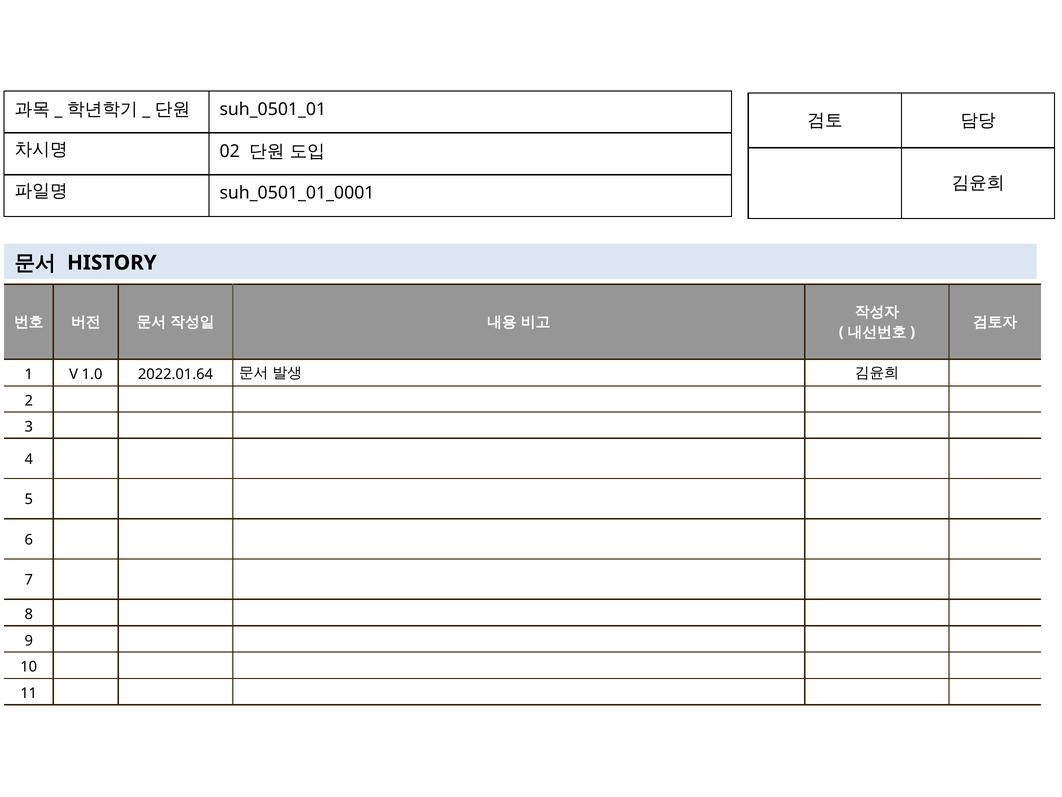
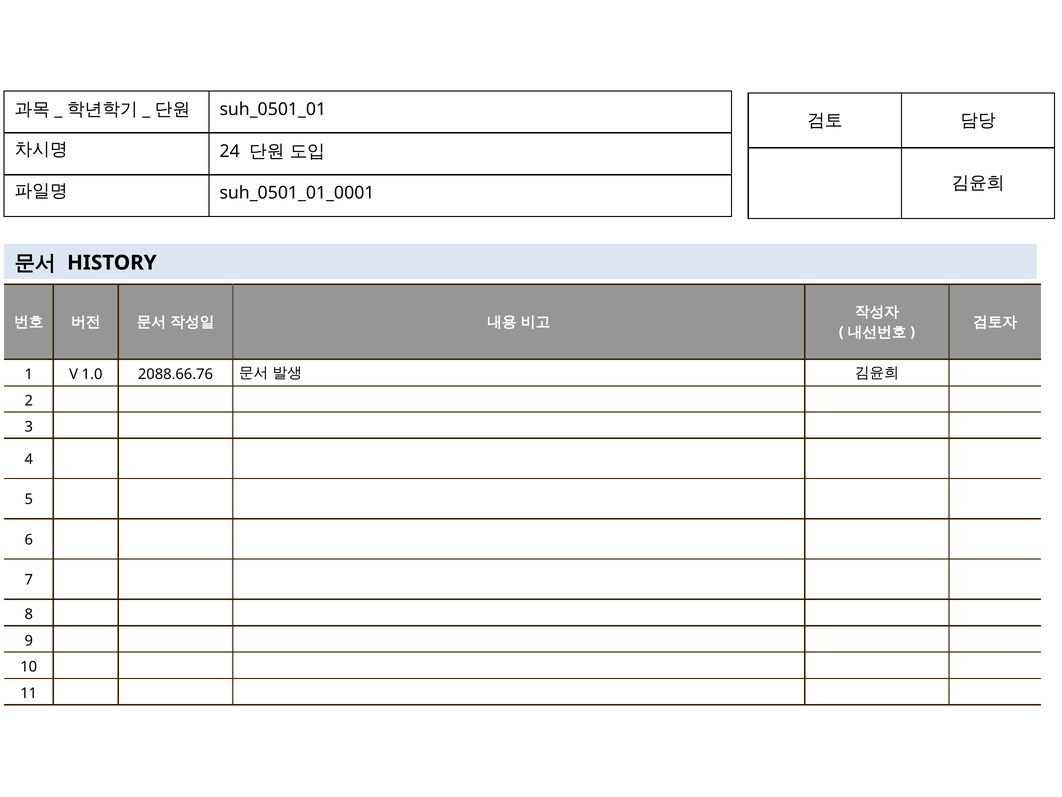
02: 02 -> 24 (230, 151)
2022.01.64: 2022.01.64 -> 2088.66.76 (175, 374)
